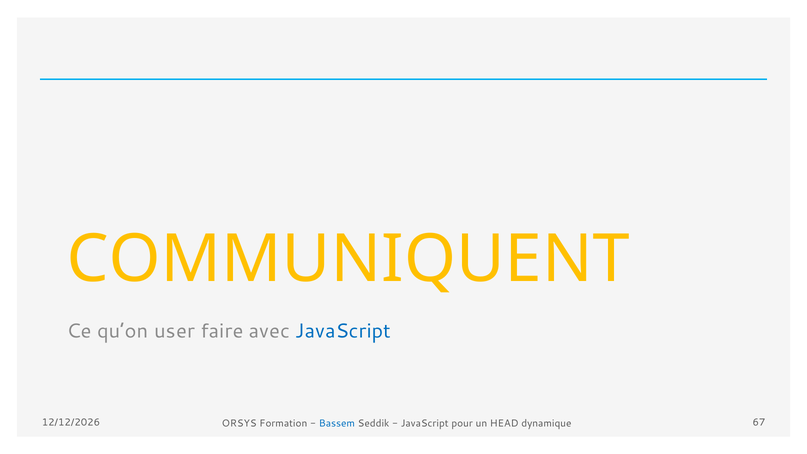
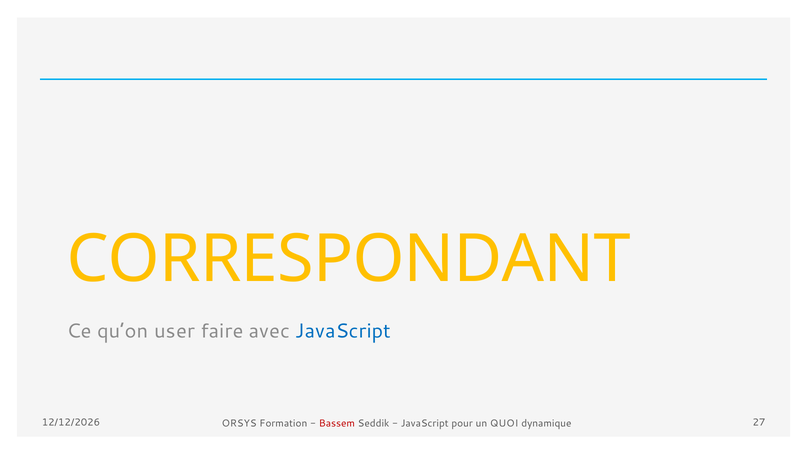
COMMUNIQUENT: COMMUNIQUENT -> CORRESPONDANT (349, 259)
Bassem colour: blue -> red (337, 423)
HEAD: HEAD -> QUOI (504, 423)
67: 67 -> 27 (759, 422)
